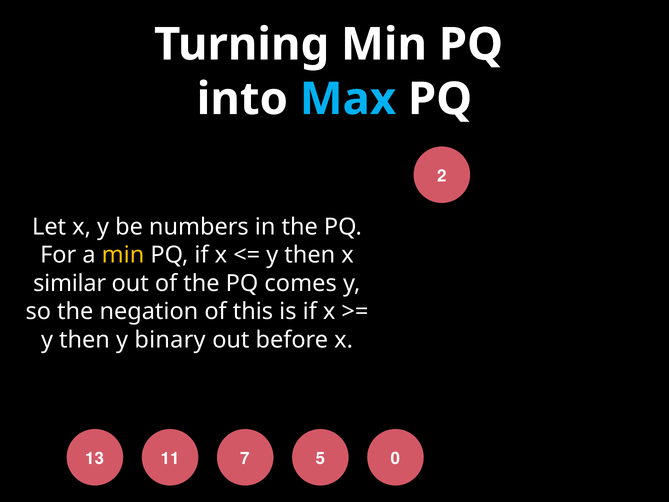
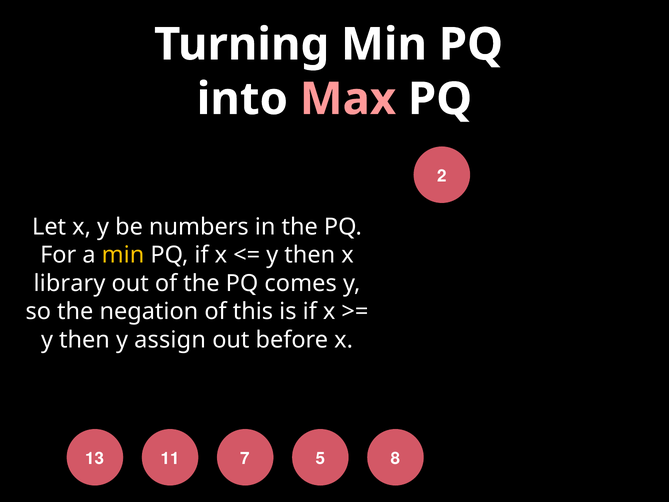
Max colour: light blue -> pink (348, 99)
similar: similar -> library (69, 283)
binary: binary -> assign (170, 340)
0: 0 -> 8 (395, 458)
